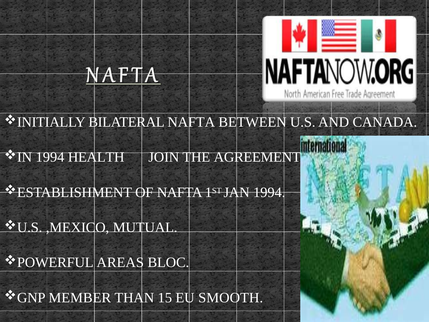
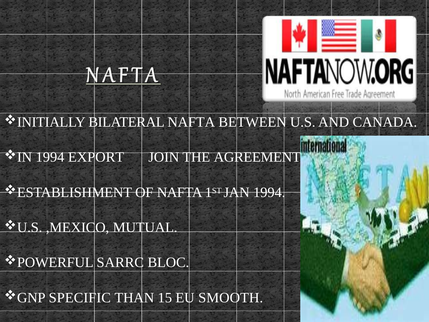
HEALTH: HEALTH -> EXPORT (96, 157)
AREAS: AREAS -> SARRC (120, 262)
MEMBER: MEMBER -> SPECIFIC (80, 297)
